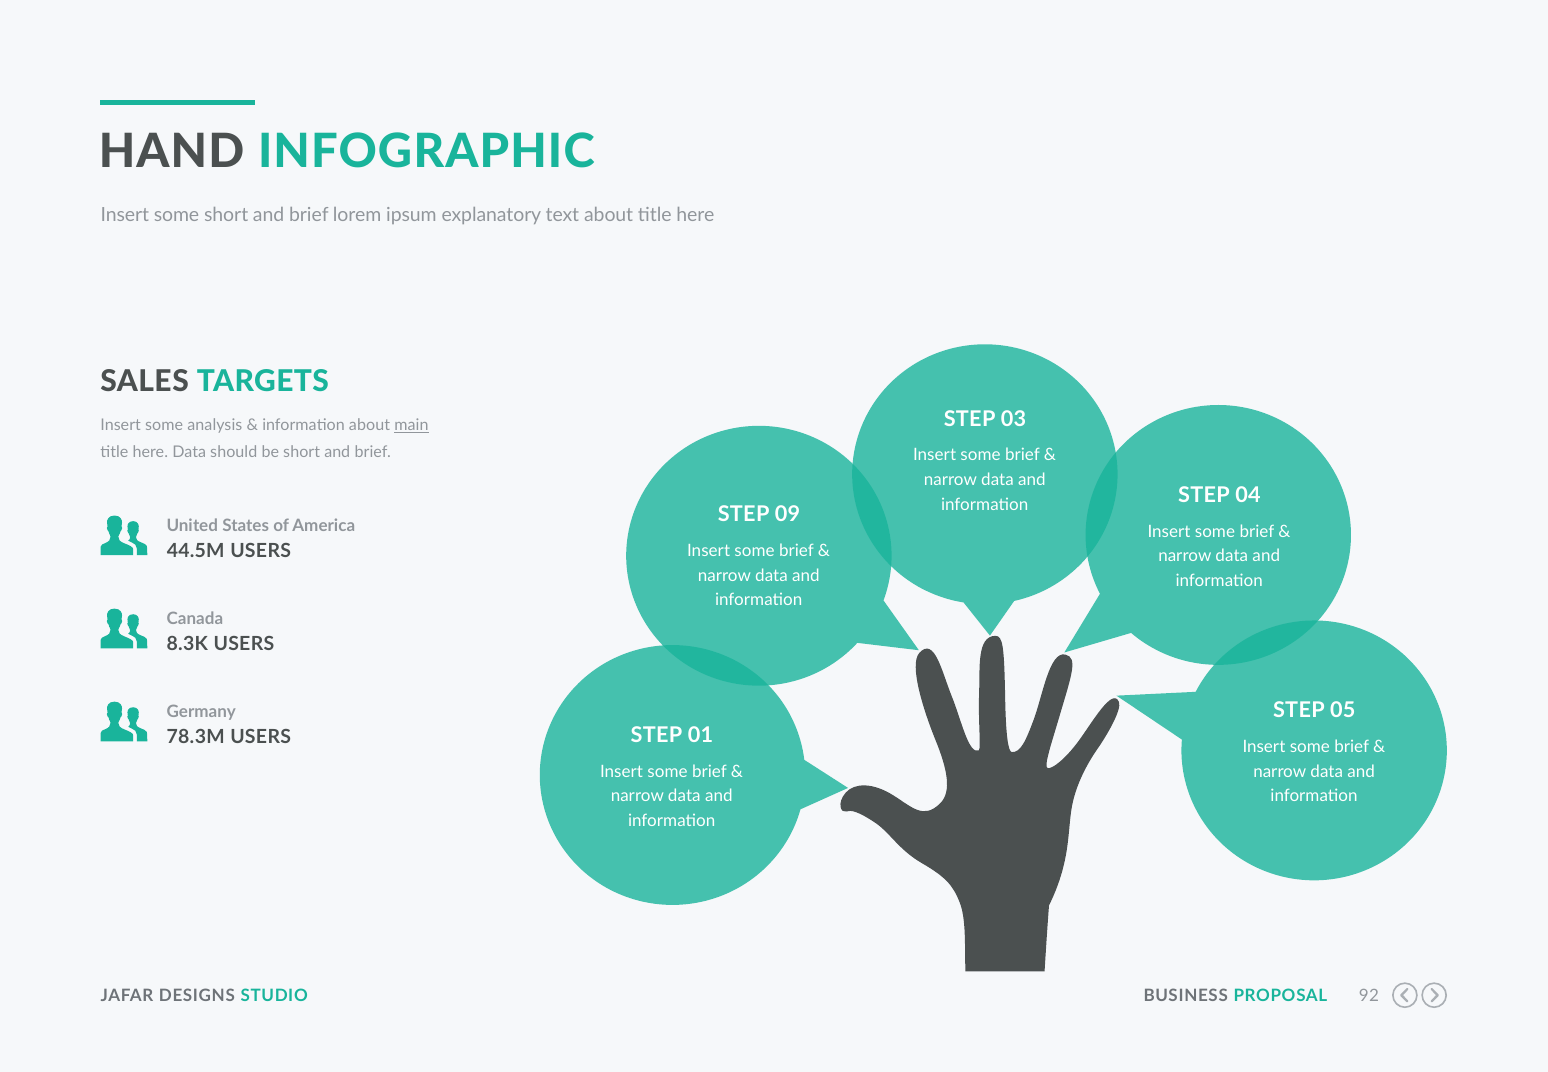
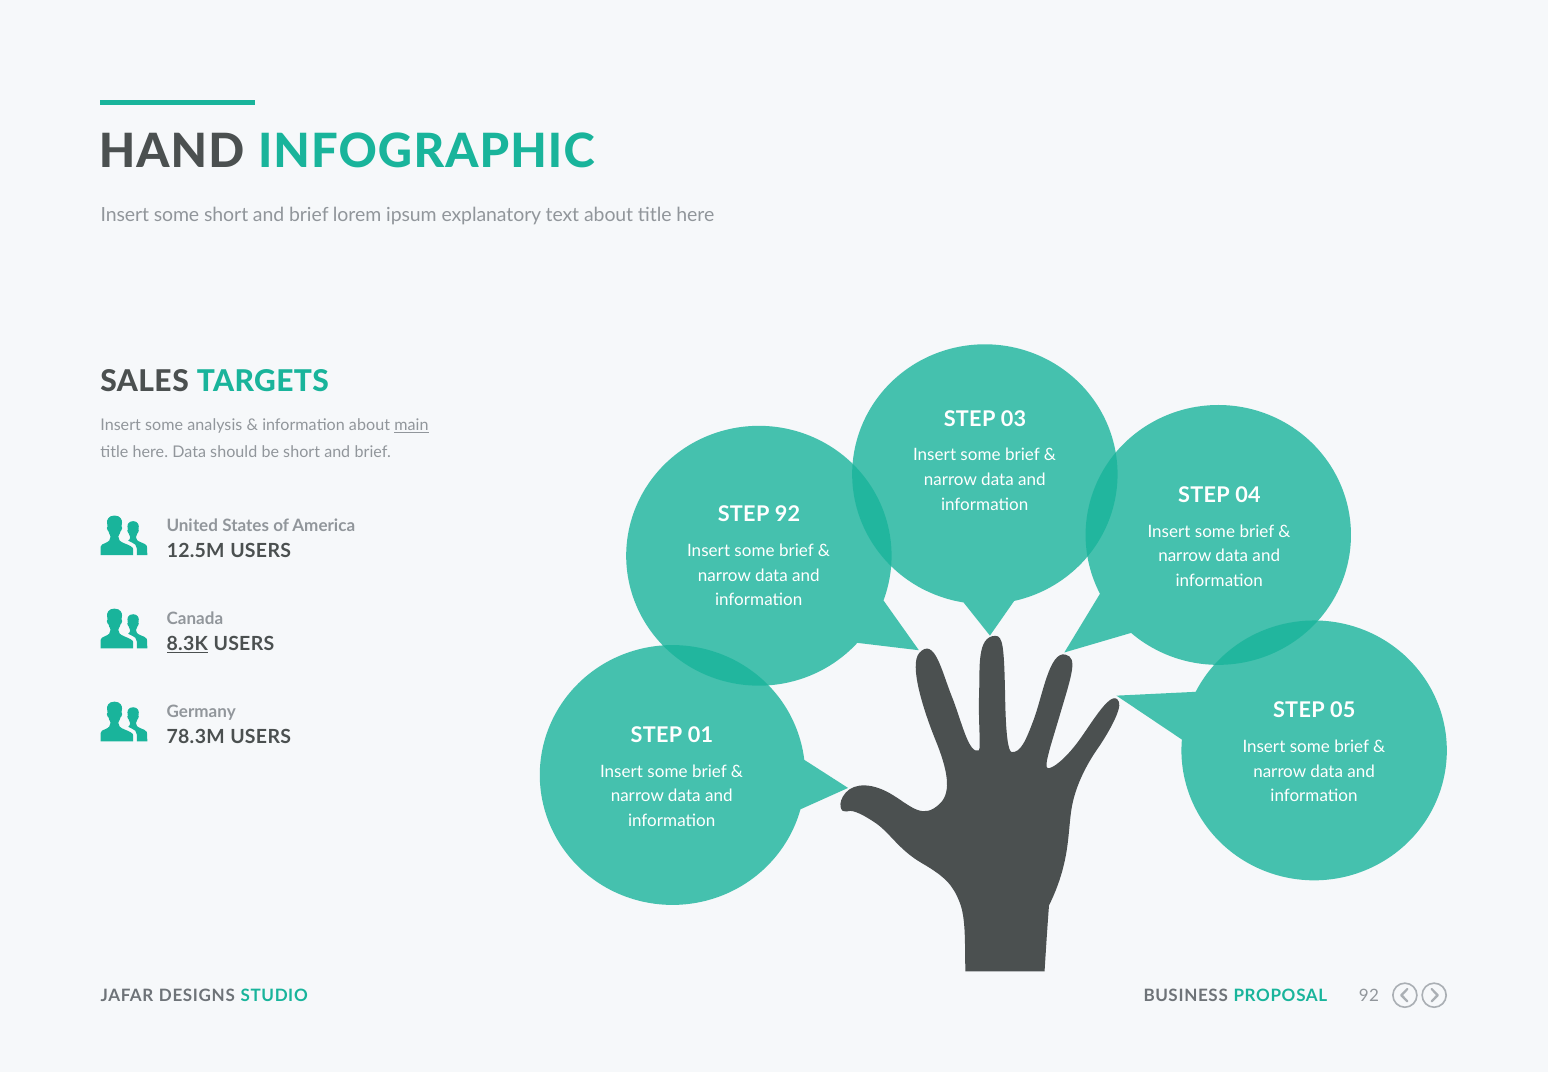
STEP 09: 09 -> 92 (787, 514)
44.5M: 44.5M -> 12.5M (196, 551)
8.3K underline: none -> present (187, 644)
